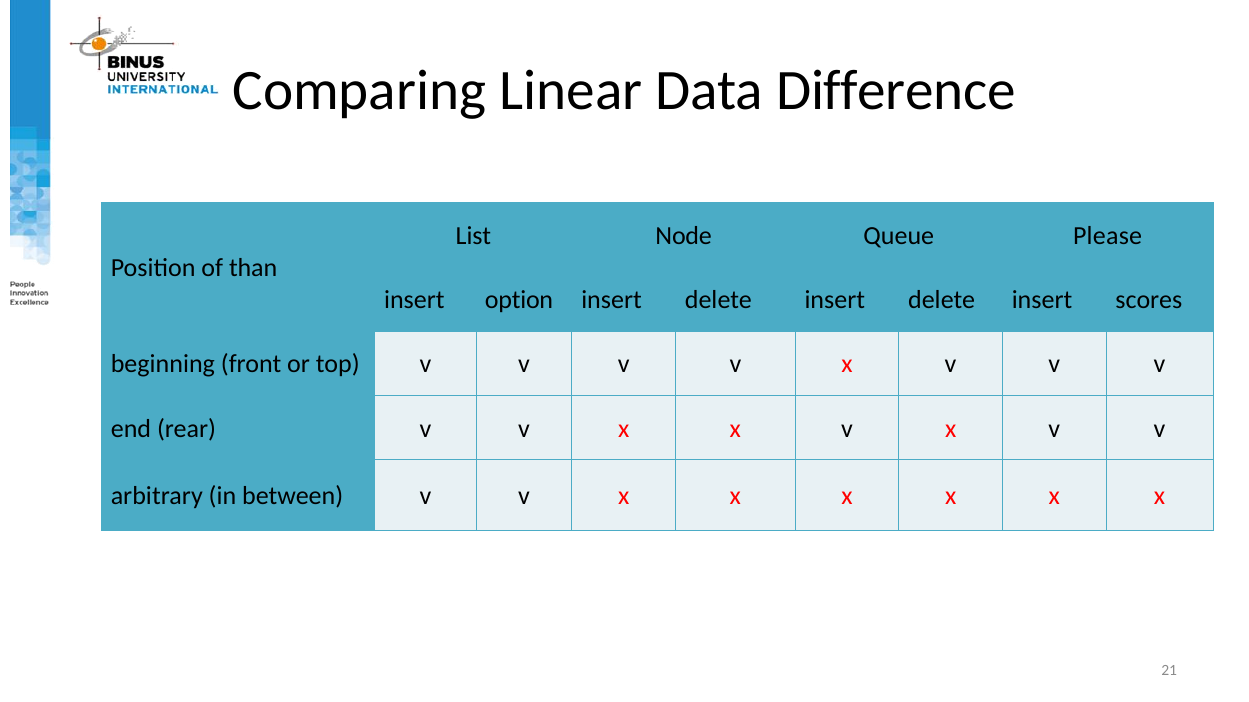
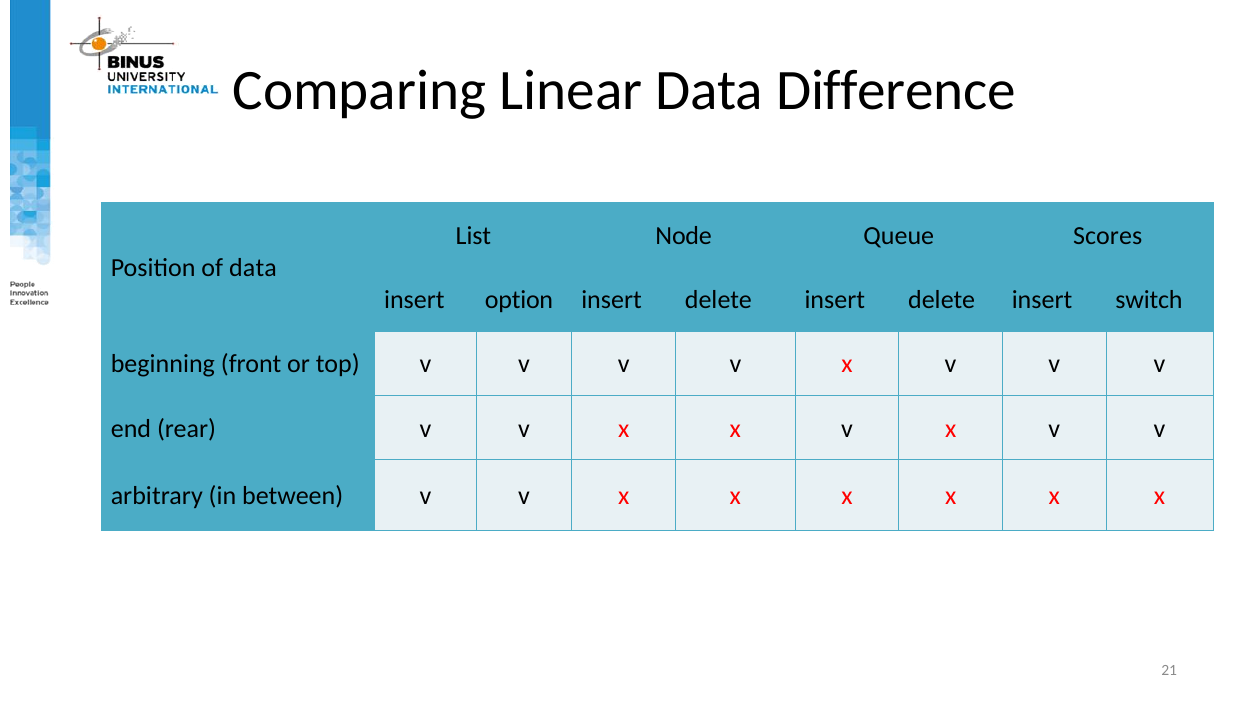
Please: Please -> Scores (1108, 236)
of than: than -> data (253, 268)
scores: scores -> switch (1149, 300)
